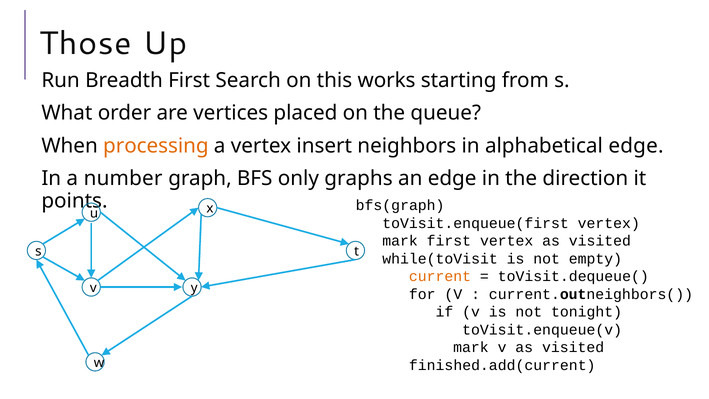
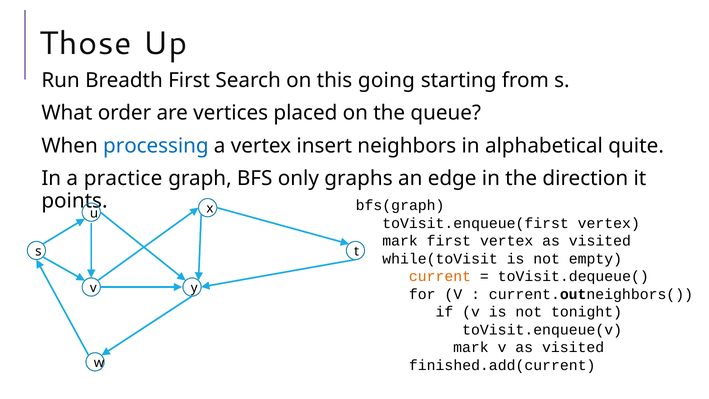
works: works -> going (386, 80)
processing colour: orange -> blue (156, 146)
alphabetical edge: edge -> quite (636, 146)
number: number -> practice (123, 178)
